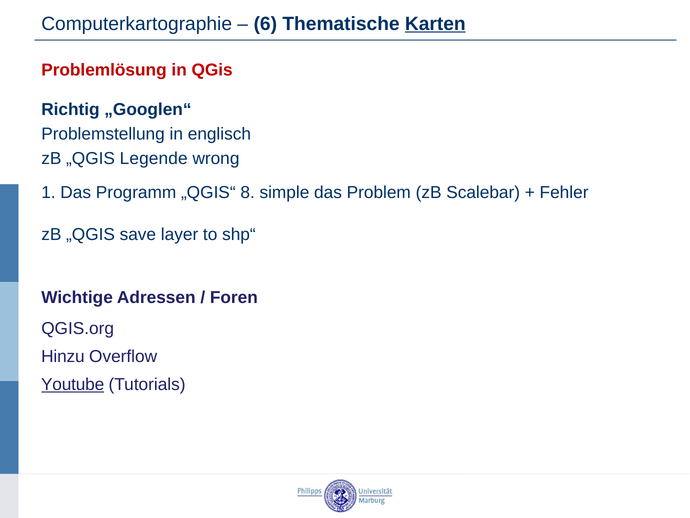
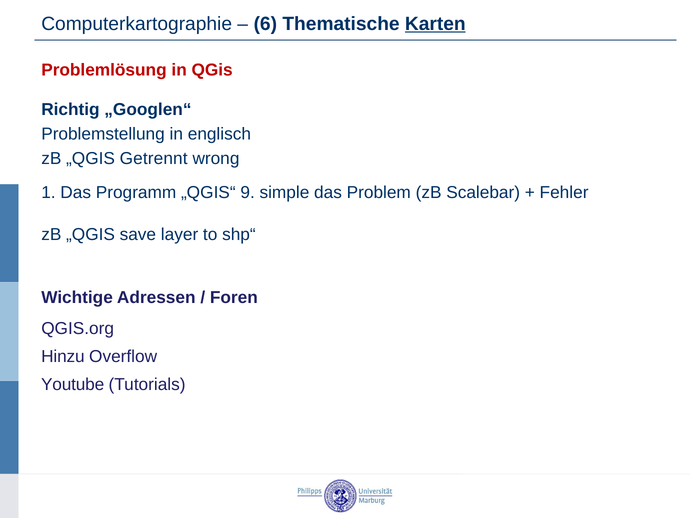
Legende: Legende -> Getrennt (154, 158)
8: 8 -> 9 (248, 192)
Youtube underline: present -> none (73, 384)
